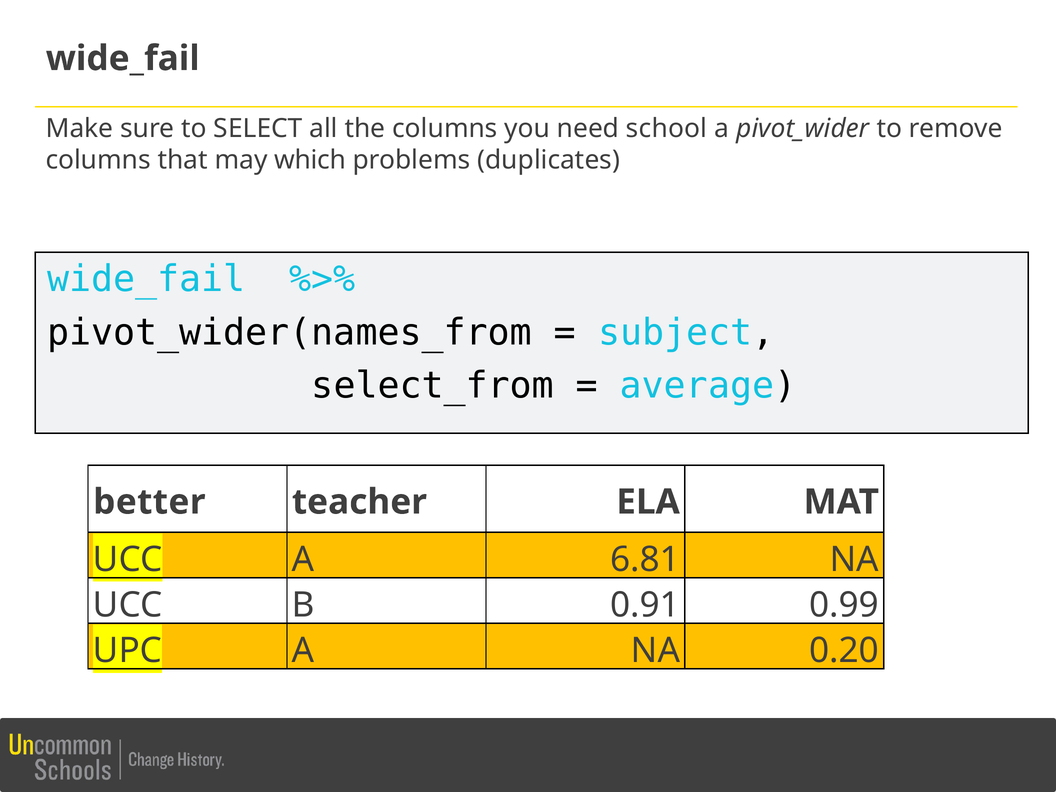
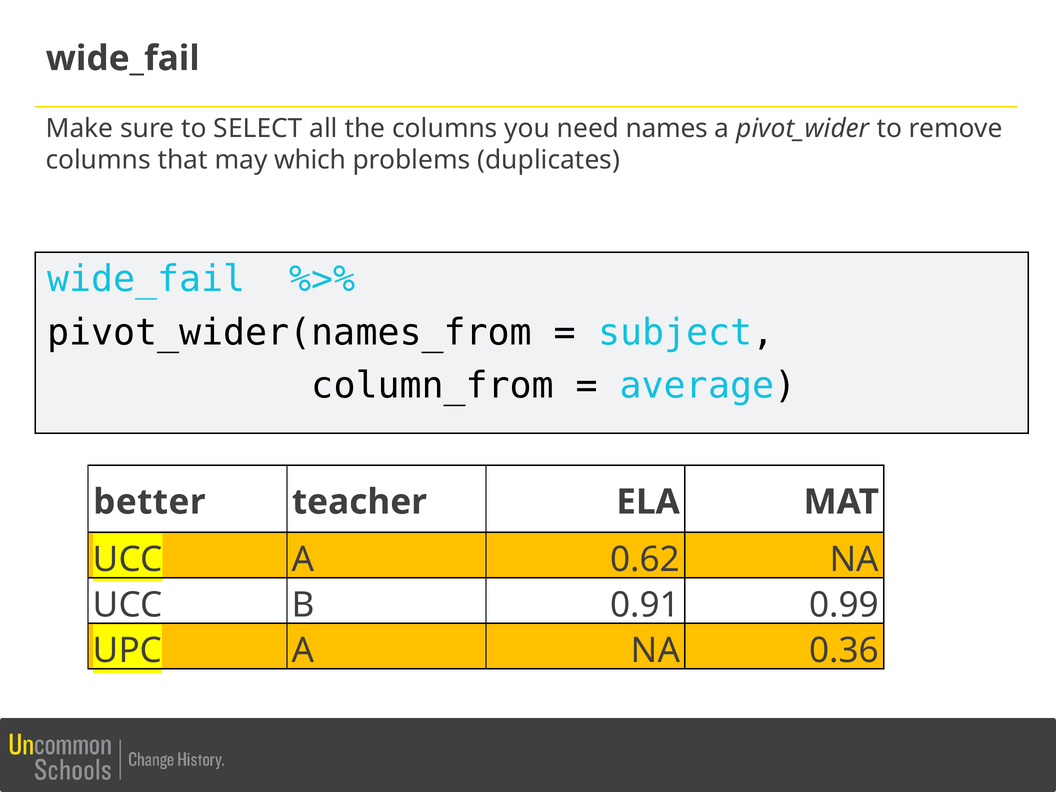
school: school -> names (667, 128)
select_from: select_from -> column_from (433, 386)
6.81: 6.81 -> 0.62 (645, 560)
0.20: 0.20 -> 0.36 (844, 651)
